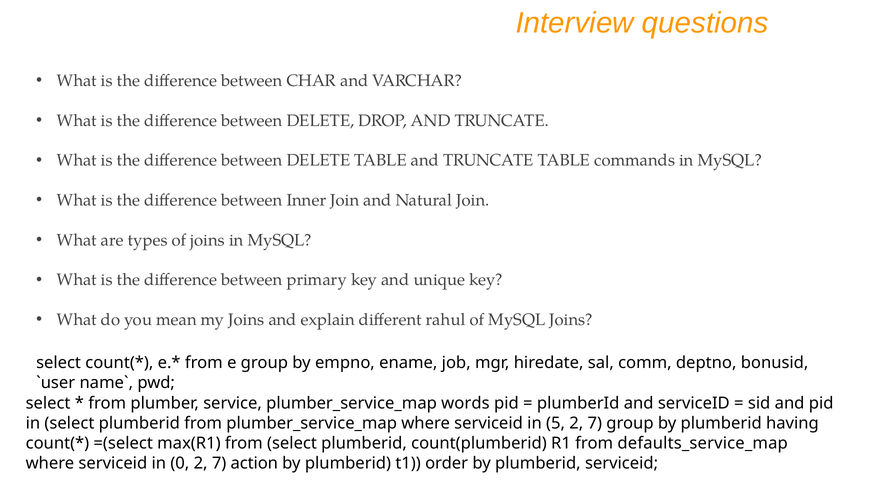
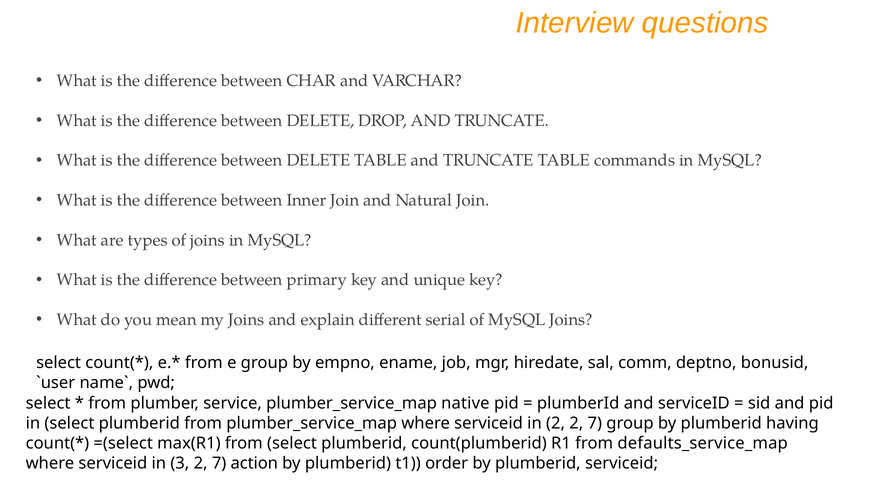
rahul: rahul -> serial (446, 320)
words: words -> native (465, 404)
in 5: 5 -> 2 (555, 424)
0: 0 -> 3 (180, 464)
